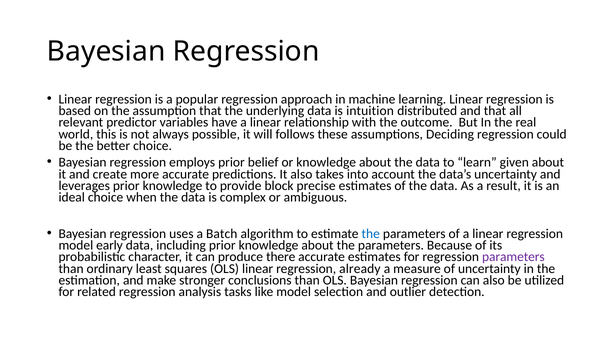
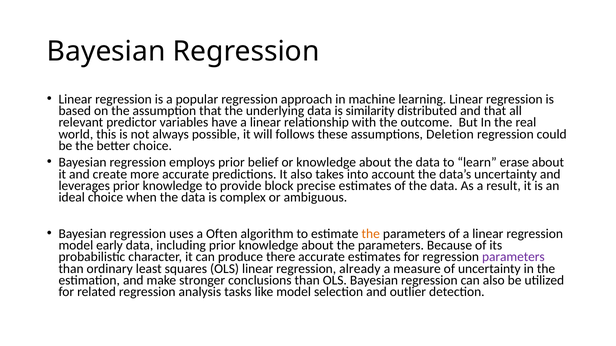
intuition: intuition -> similarity (370, 111)
Deciding: Deciding -> Deletion (450, 134)
given: given -> erase (514, 163)
Batch: Batch -> Often (222, 234)
the colour: blue -> orange (371, 234)
